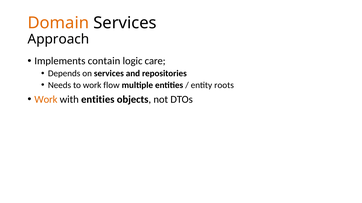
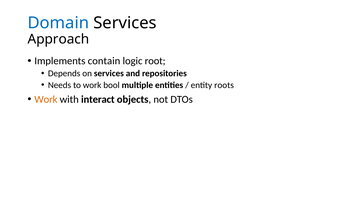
Domain colour: orange -> blue (58, 23)
care: care -> root (155, 61)
flow: flow -> bool (112, 85)
with entities: entities -> interact (98, 100)
